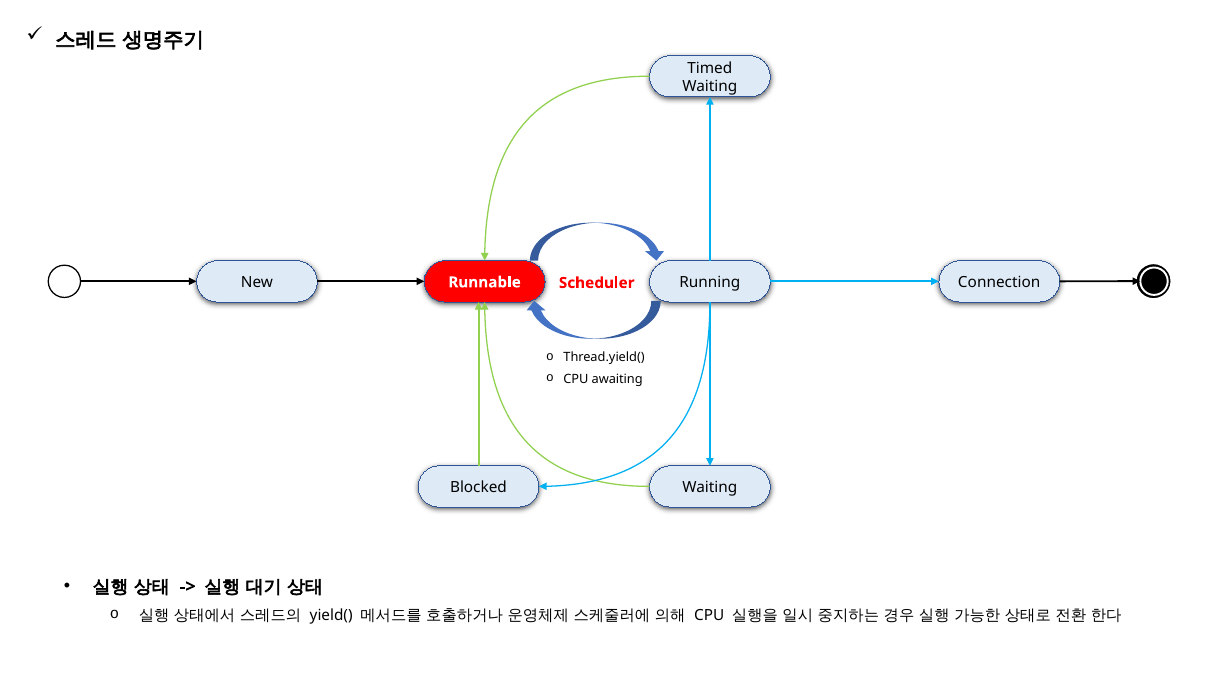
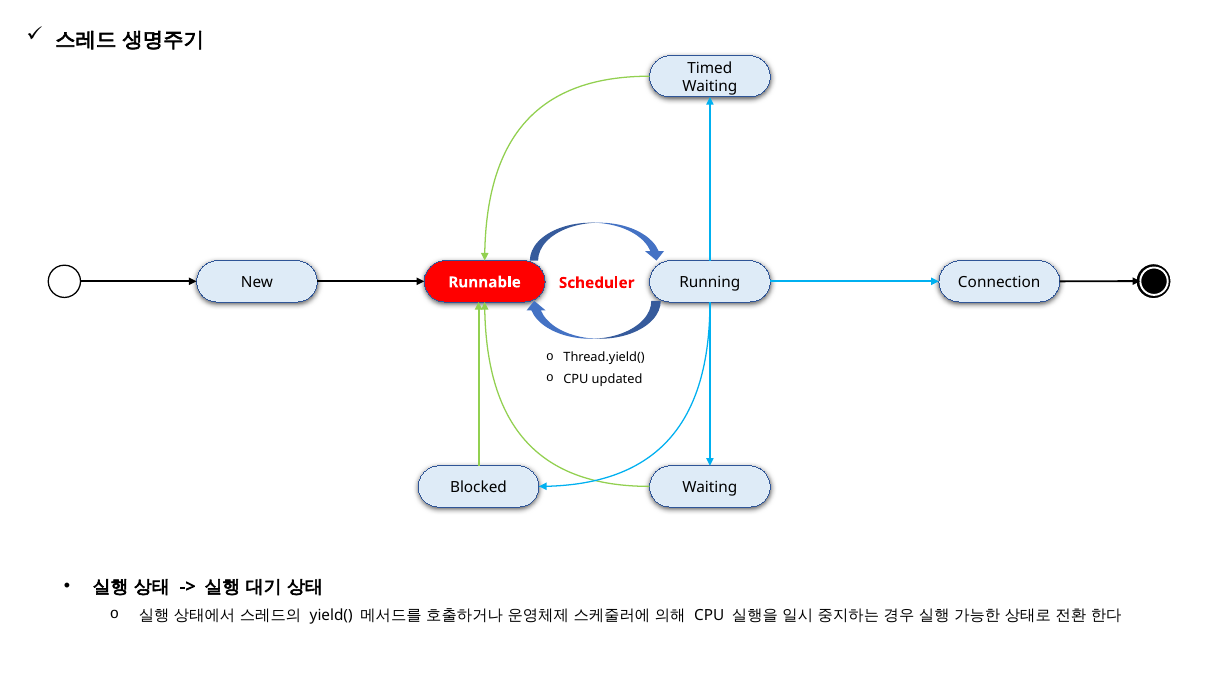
awaiting: awaiting -> updated (617, 380)
